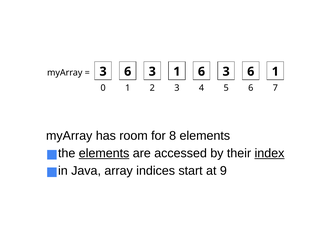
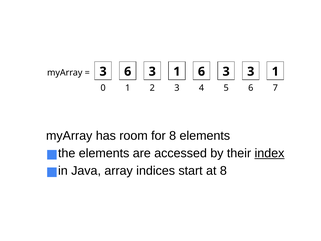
6 3 6: 6 -> 3 (251, 71)
elements underline: present -> none (104, 153)
at 9: 9 -> 8 (223, 171)
